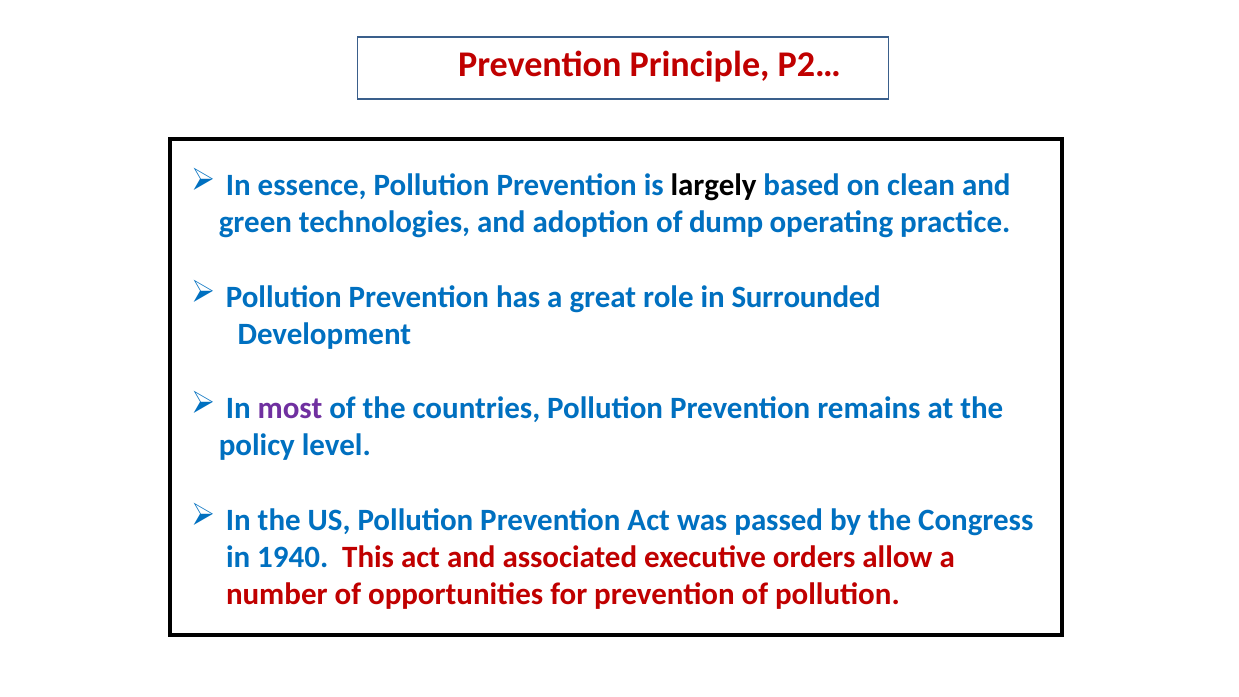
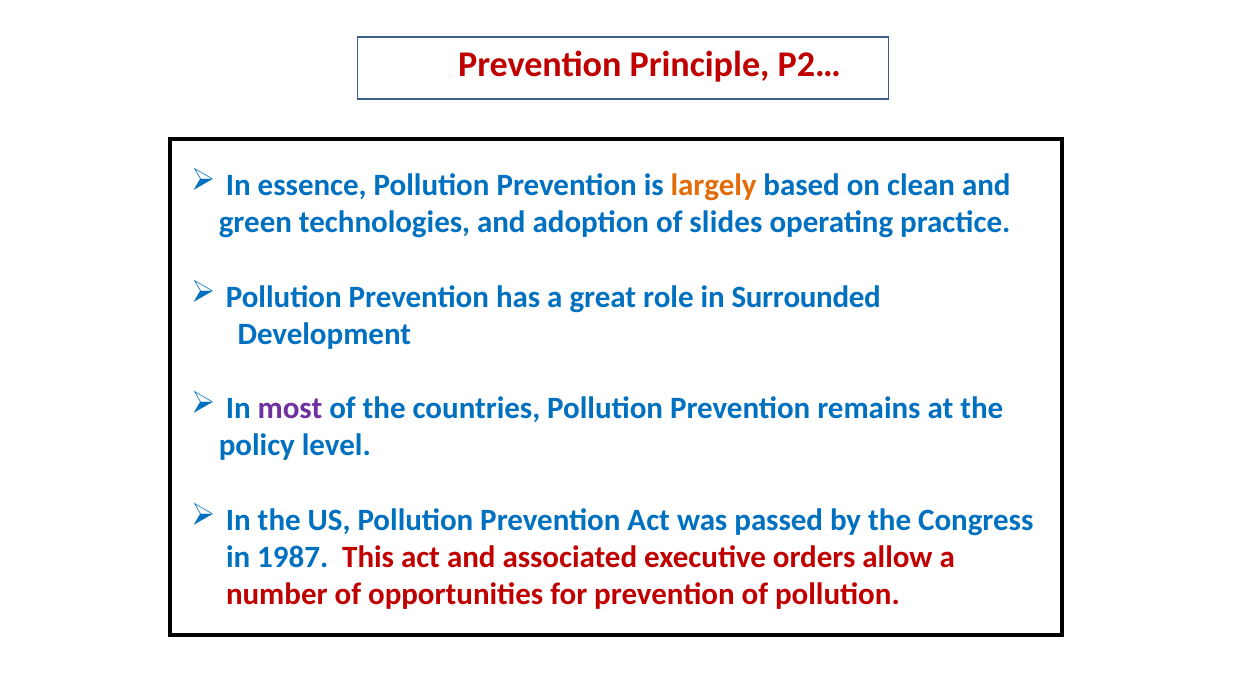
largely colour: black -> orange (714, 185)
dump: dump -> slides (726, 223)
1940: 1940 -> 1987 (293, 557)
